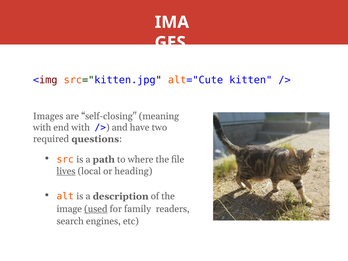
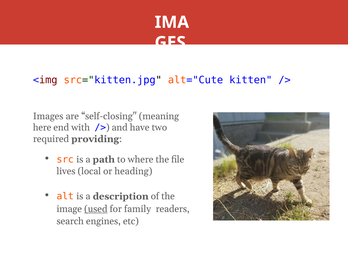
with: with -> here (42, 128)
questions: questions -> providing (95, 139)
lives underline: present -> none (66, 171)
